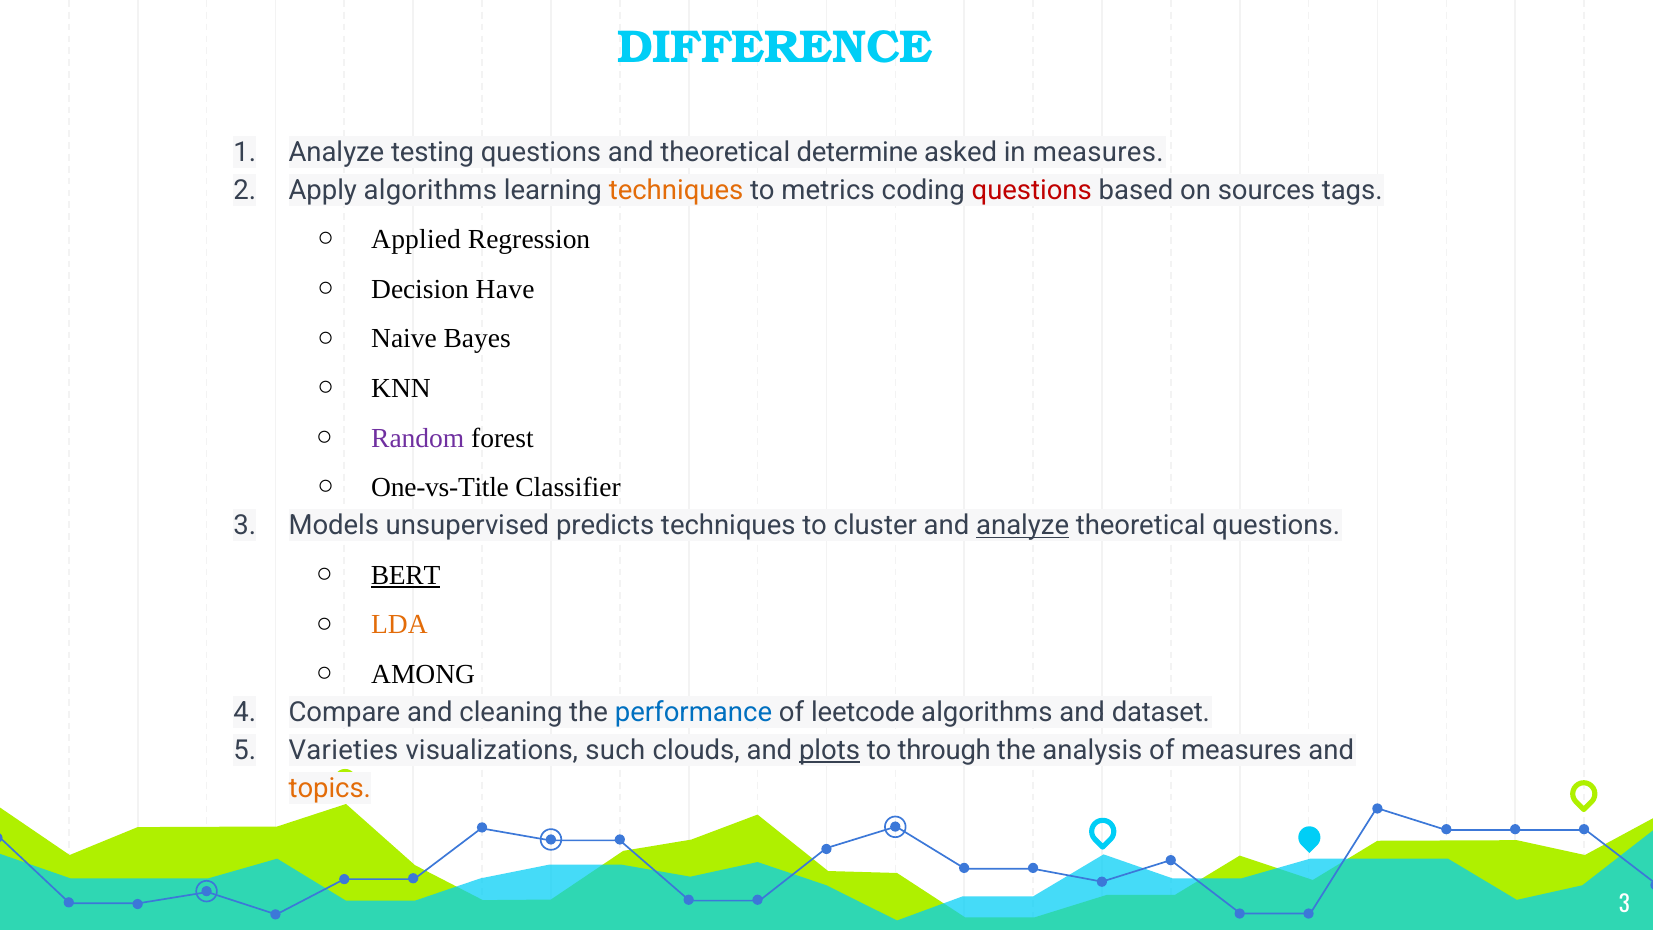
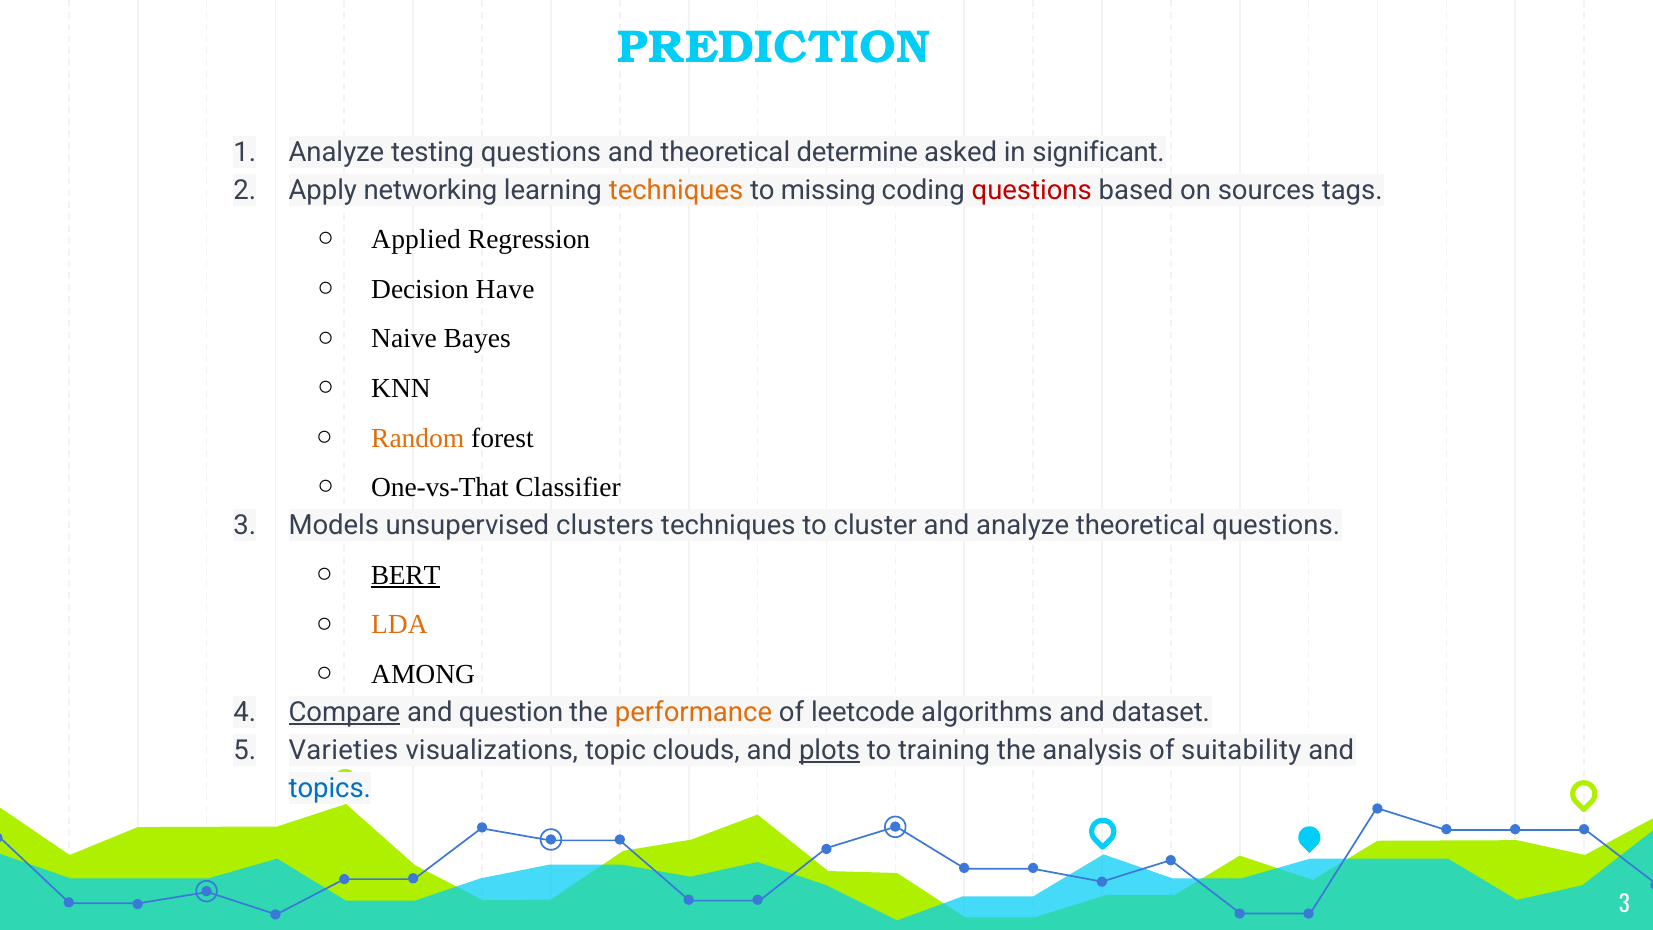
DIFFERENCE: DIFFERENCE -> PREDICTION (774, 47)
in measures: measures -> significant (1098, 152)
Apply algorithms: algorithms -> networking (431, 190)
metrics: metrics -> missing (828, 190)
Random colour: purple -> orange (418, 438)
One-vs-Title: One-vs-Title -> One-vs-That (440, 487)
predicts: predicts -> clusters (605, 525)
analyze underline: present -> none (1023, 525)
Compare underline: none -> present (344, 712)
cleaning: cleaning -> question (511, 712)
performance colour: blue -> orange (693, 712)
such: such -> topic (616, 750)
through: through -> training (944, 750)
of measures: measures -> suitability (1241, 750)
topics colour: orange -> blue (330, 788)
